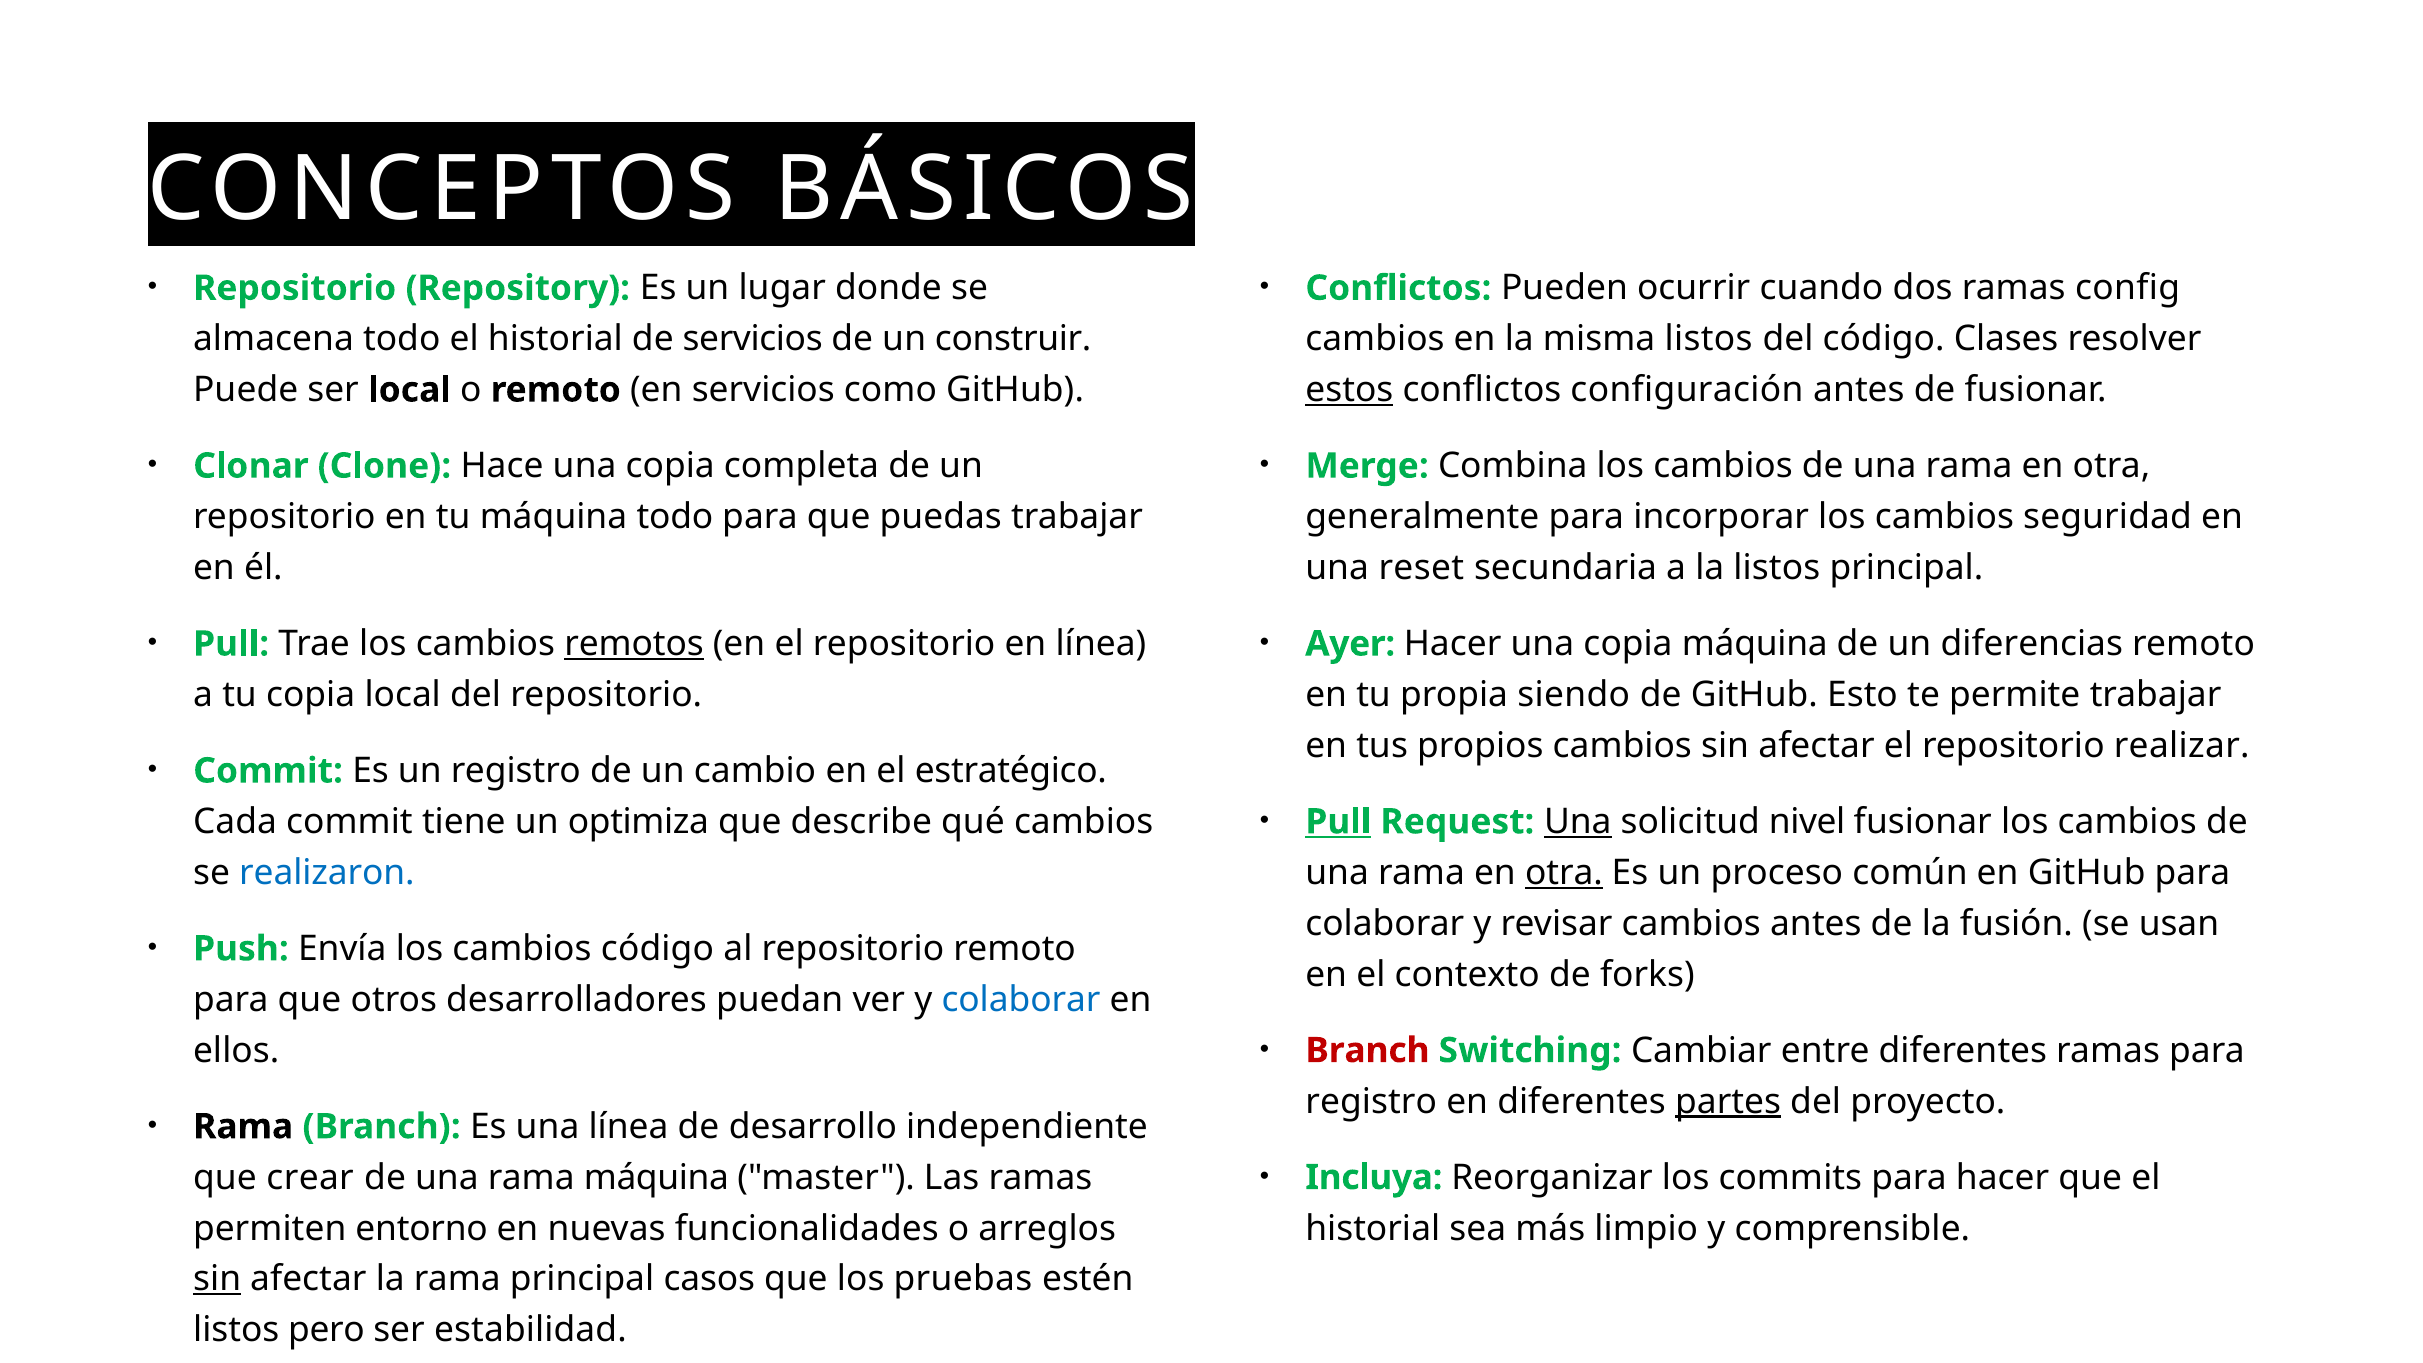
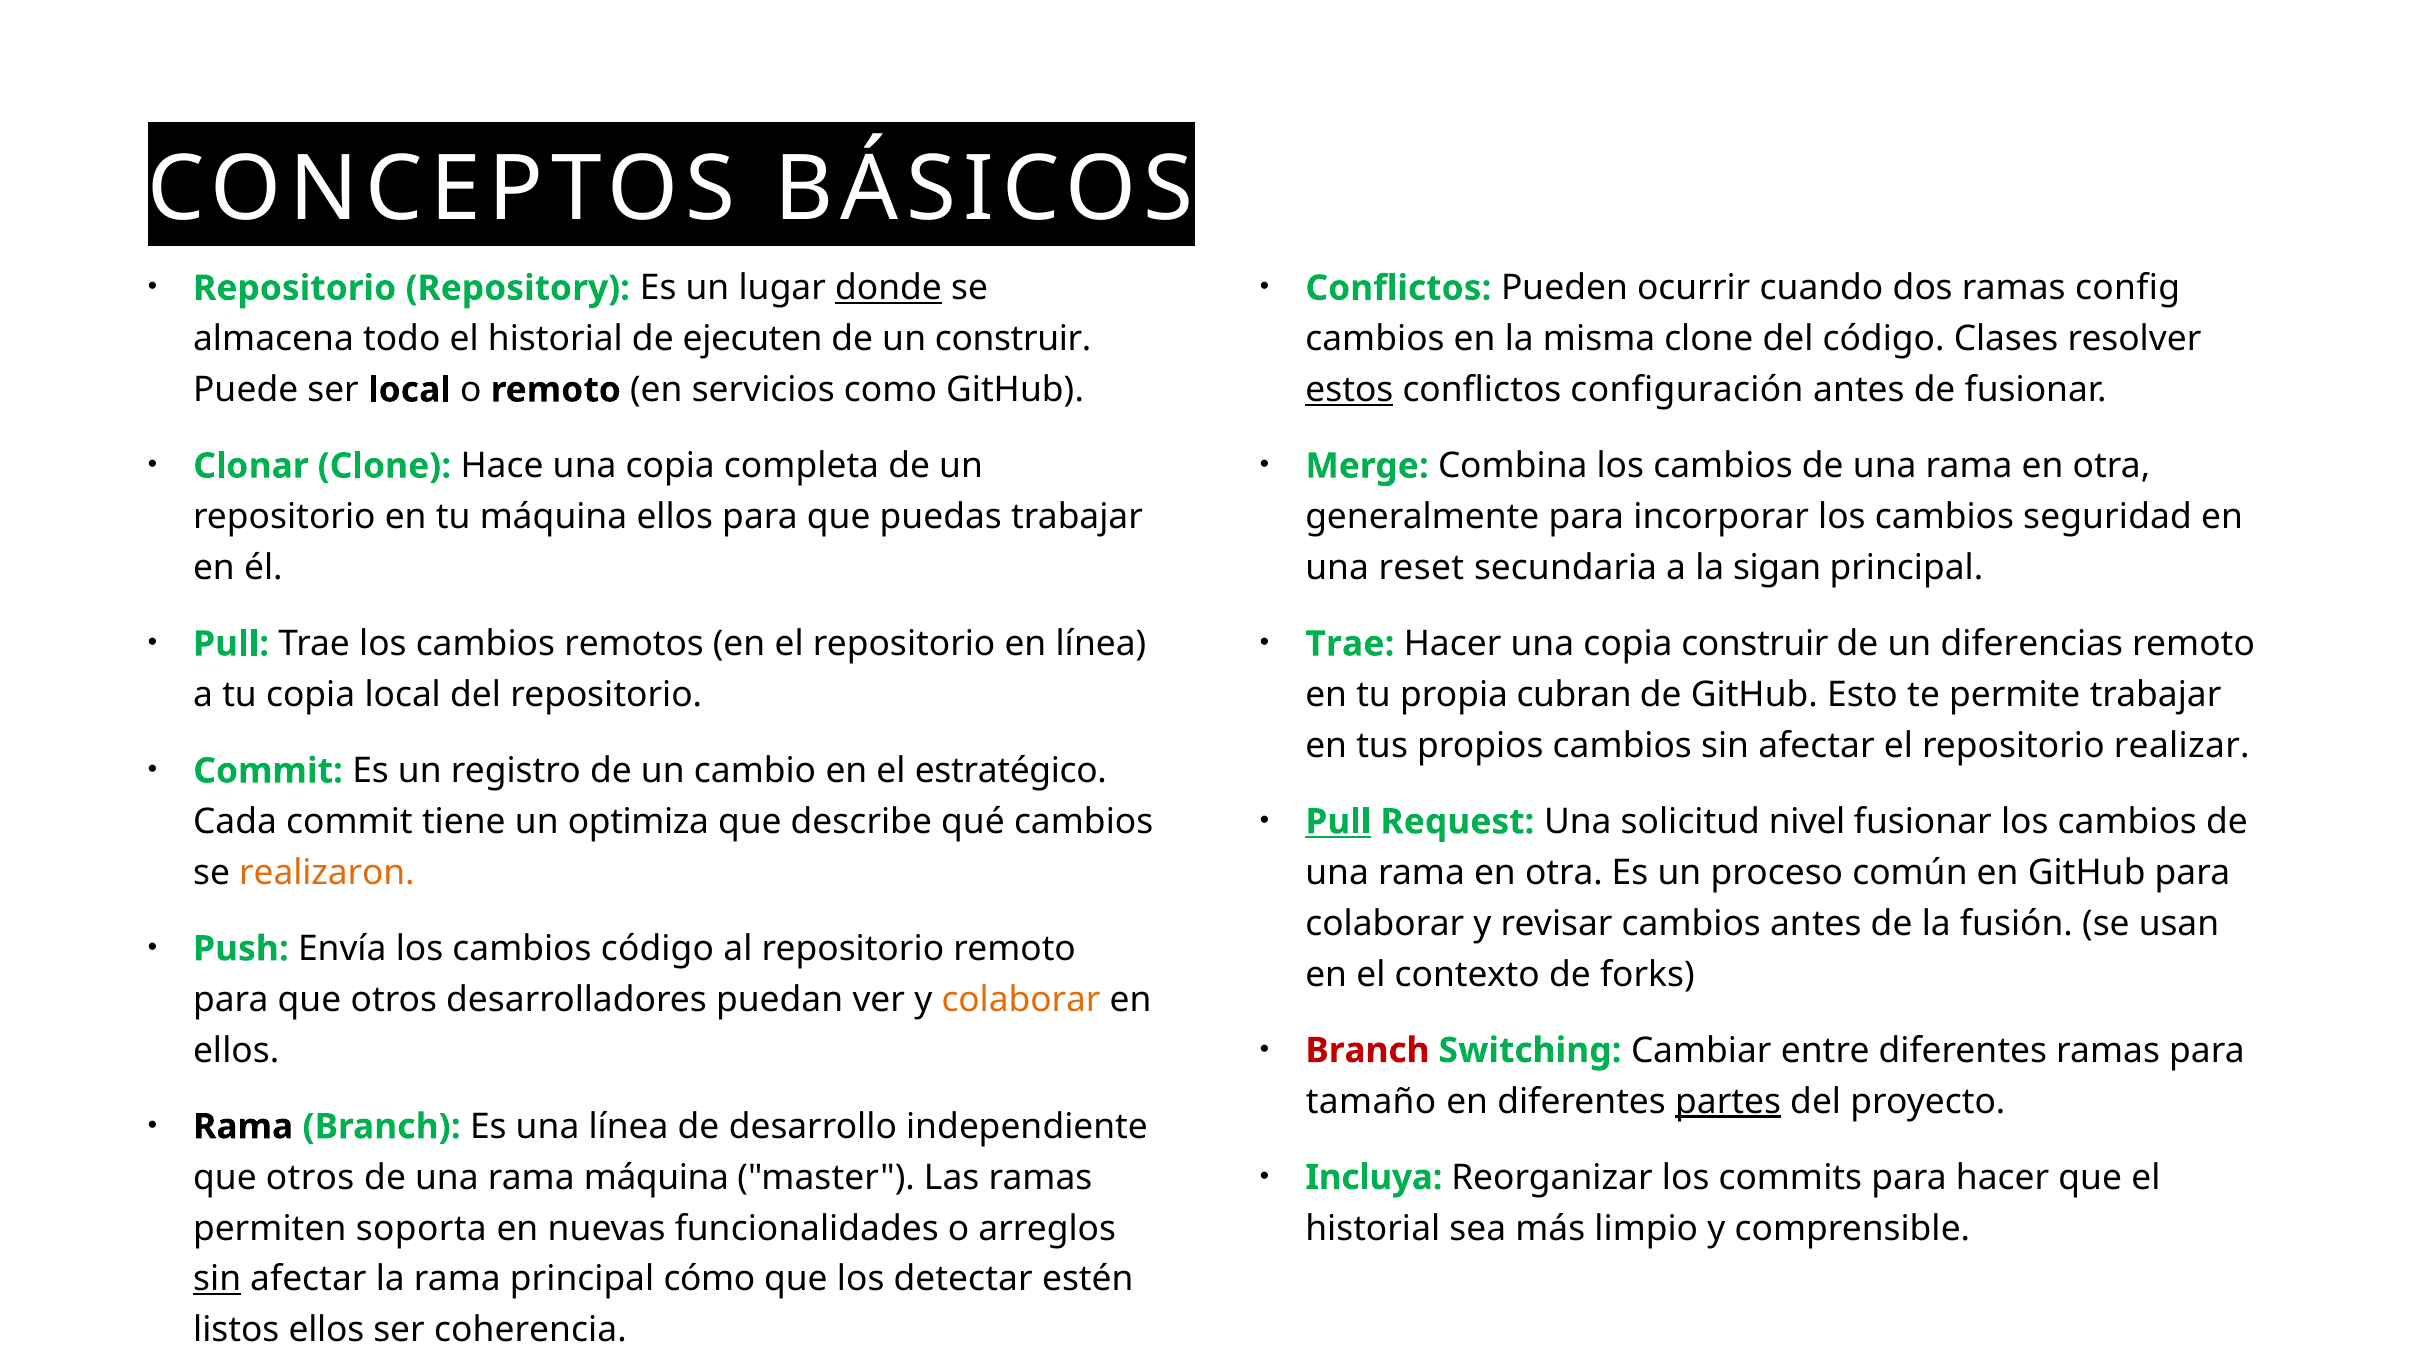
donde underline: none -> present (889, 288)
de servicios: servicios -> ejecuten (753, 339)
misma listos: listos -> clone (1709, 339)
máquina todo: todo -> ellos (675, 517)
la listos: listos -> sigan (1777, 568)
remotos underline: present -> none (634, 644)
Ayer: Ayer -> Trae (1350, 644)
copia máquina: máquina -> construir (1755, 644)
siendo: siendo -> cubran (1574, 695)
Una underline: present -> none (1578, 822)
realizaron colour: blue -> orange (327, 873)
otra underline: present -> none (1564, 873)
colaborar colour: blue -> orange (1021, 1000)
registro: registro -> tamaño (1371, 1101)
crear: crear -> otros (310, 1177)
entorno: entorno -> soporta (421, 1228)
casos: casos -> cómo (709, 1279)
pruebas: pruebas -> detectar (963, 1279)
listos pero: pero -> ellos (326, 1330)
estabilidad: estabilidad -> coherencia (530, 1330)
